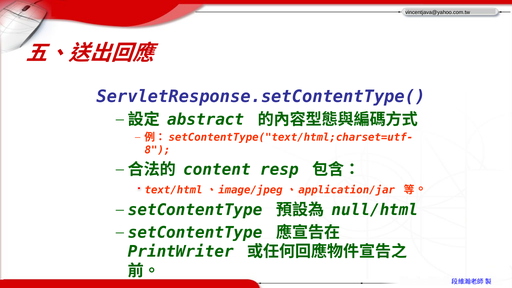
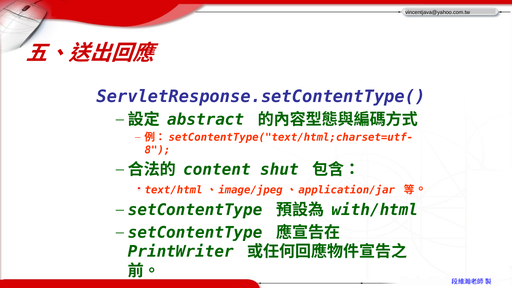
resp: resp -> shut (279, 170)
null/html: null/html -> with/html (375, 210)
